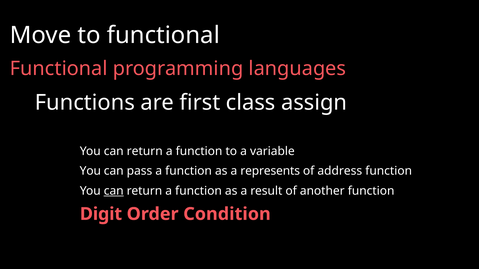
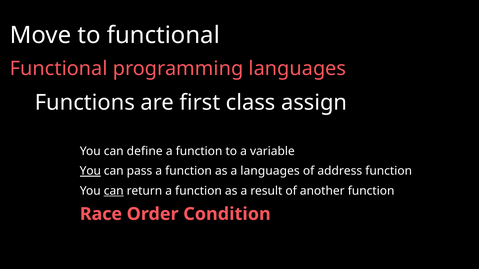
return: return -> define (145, 151)
You underline: none -> present (90, 171)
a represents: represents -> languages (270, 171)
Digit: Digit -> Race (101, 214)
